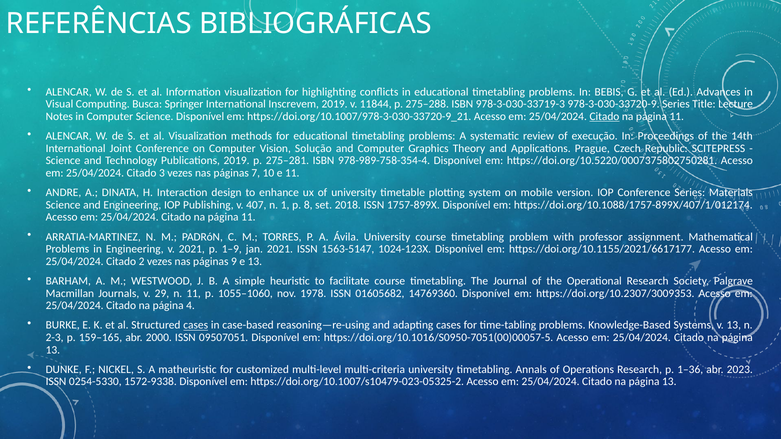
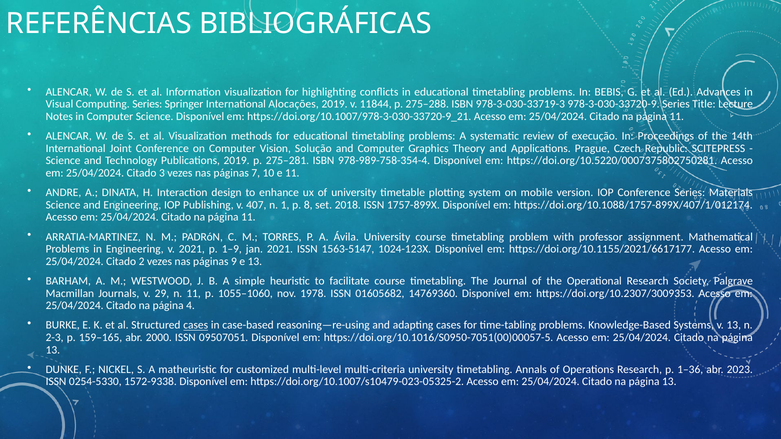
Computing Busca: Busca -> Series (147, 104)
Inscrevem: Inscrevem -> Alocações (294, 104)
Citado underline: present -> none (604, 116)
